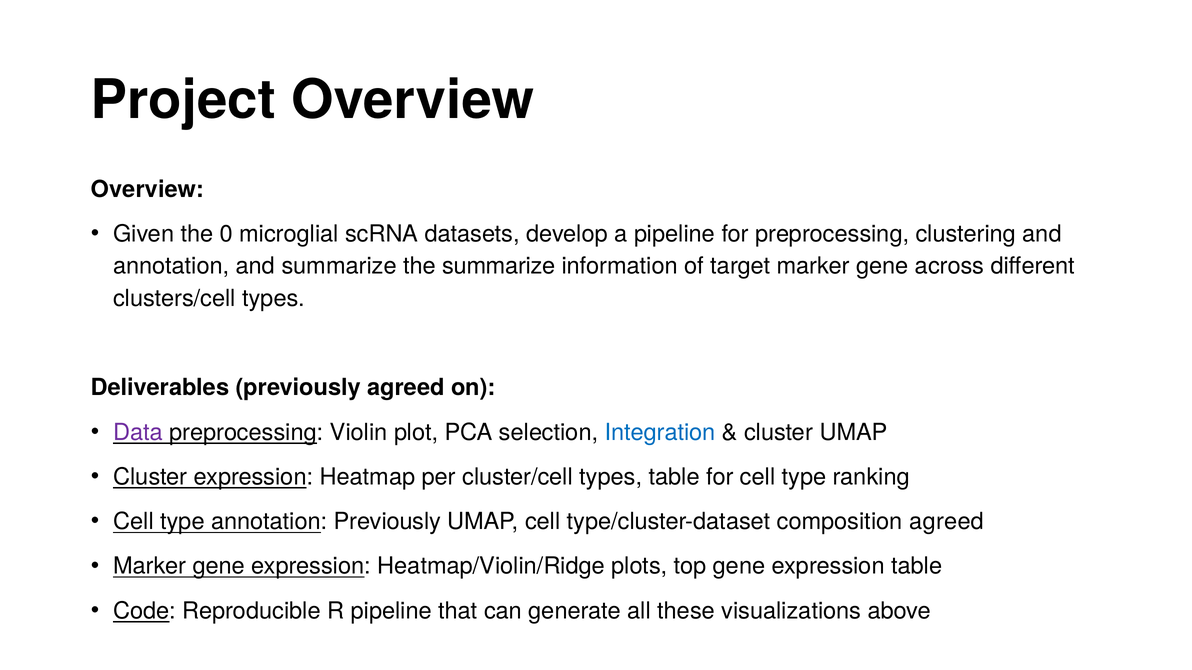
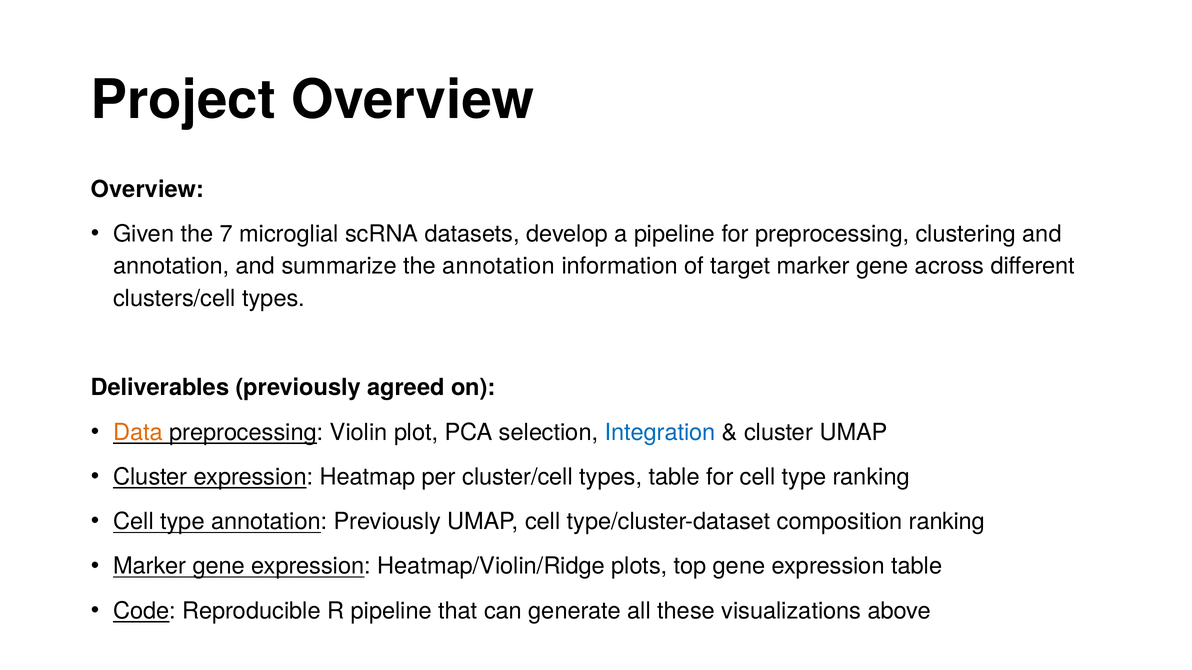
0: 0 -> 7 (226, 234)
the summarize: summarize -> annotation (499, 266)
Data colour: purple -> orange (138, 433)
composition agreed: agreed -> ranking (947, 522)
